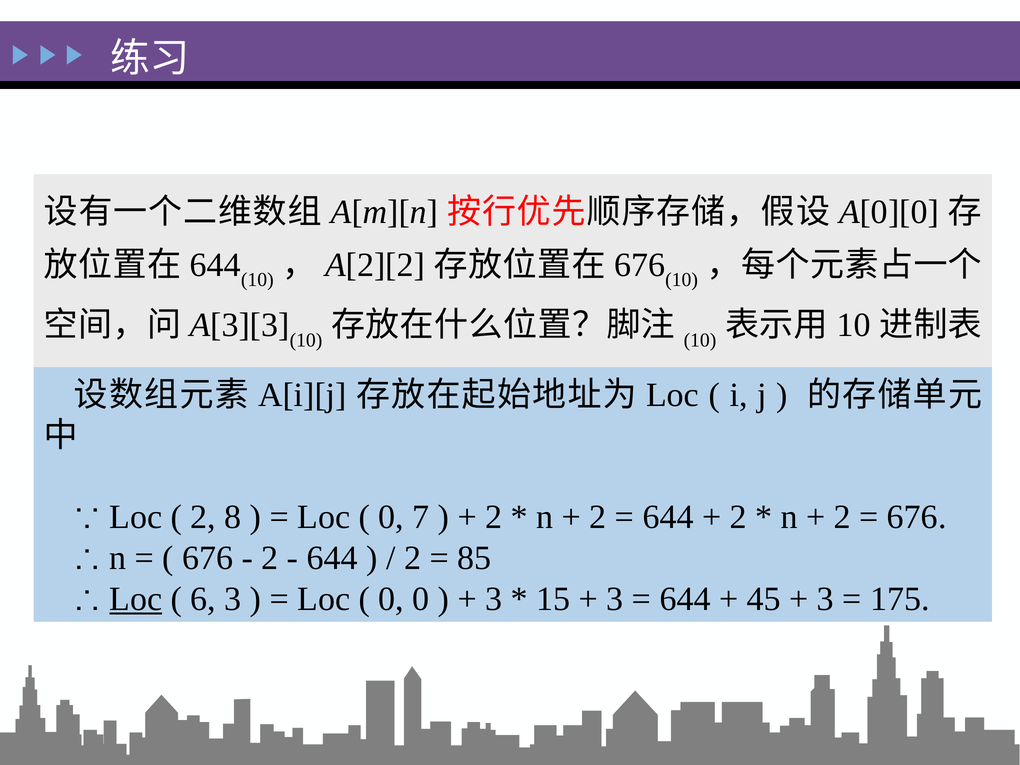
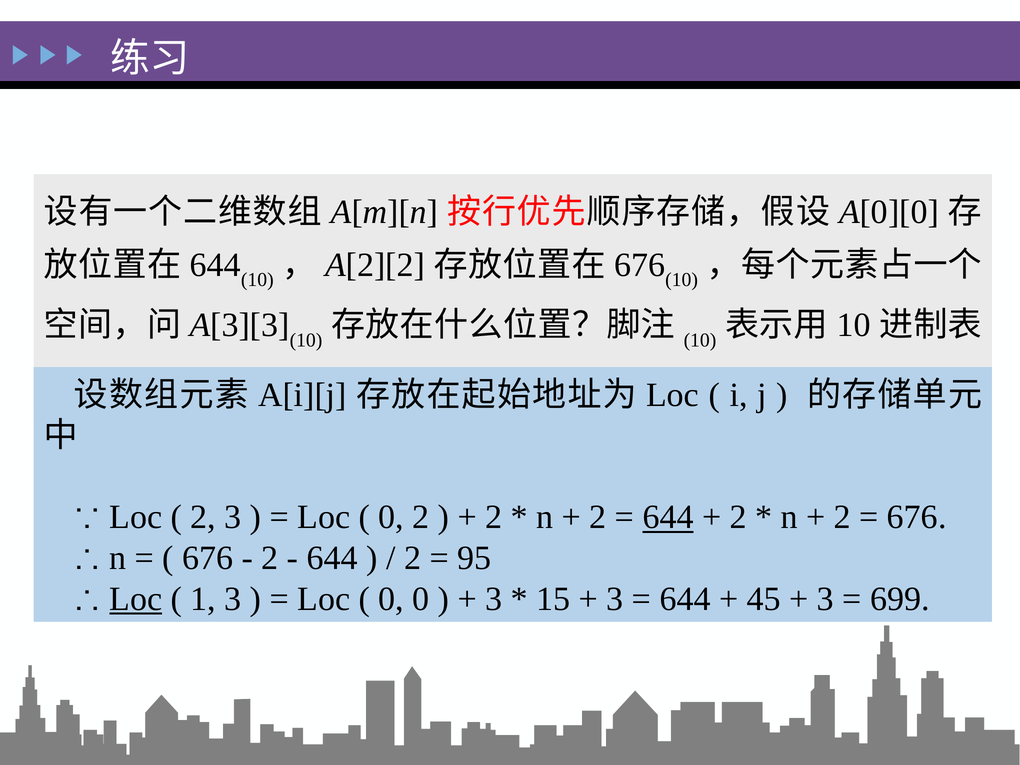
2 8: 8 -> 3 (233, 517)
0 7: 7 -> 2 (421, 517)
644 underline: none -> present (668, 517)
85: 85 -> 95 (474, 558)
6: 6 -> 1 (203, 599)
175: 175 -> 699 (900, 599)
